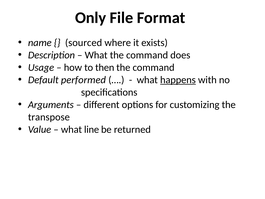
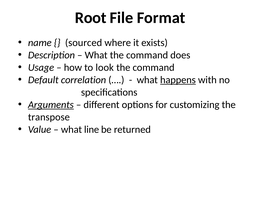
Only: Only -> Root (91, 18)
then: then -> look (105, 67)
performed: performed -> correlation (84, 80)
Arguments underline: none -> present (51, 105)
